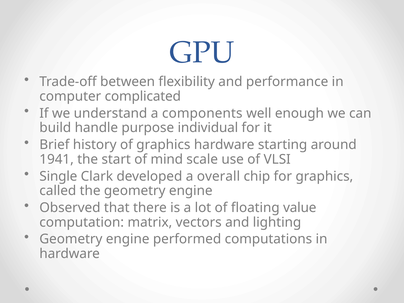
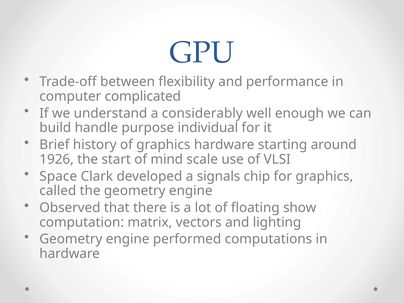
components: components -> considerably (202, 113)
1941: 1941 -> 1926 (57, 159)
Single: Single -> Space (58, 176)
overall: overall -> signals (219, 176)
value: value -> show (300, 208)
